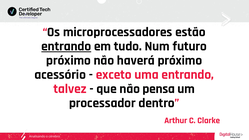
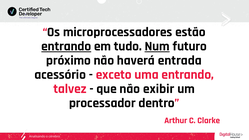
Num underline: none -> present (157, 46)
haverá próximo: próximo -> entrada (180, 60)
pensa: pensa -> exibir (159, 89)
